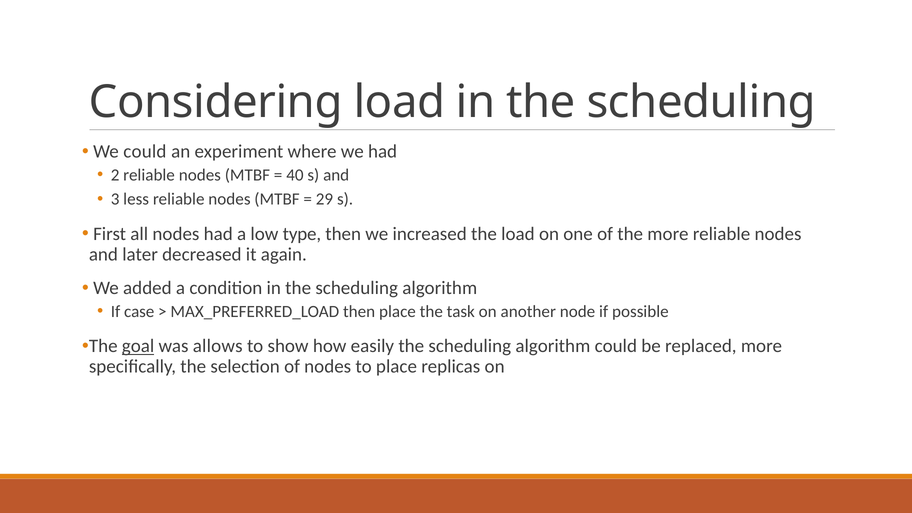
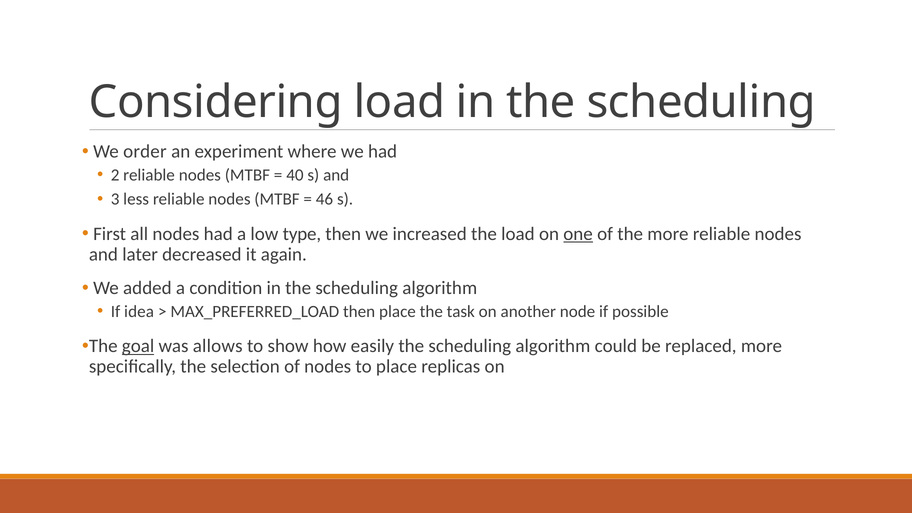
We could: could -> order (145, 152)
29: 29 -> 46 (324, 199)
one underline: none -> present (578, 234)
case: case -> idea (139, 311)
